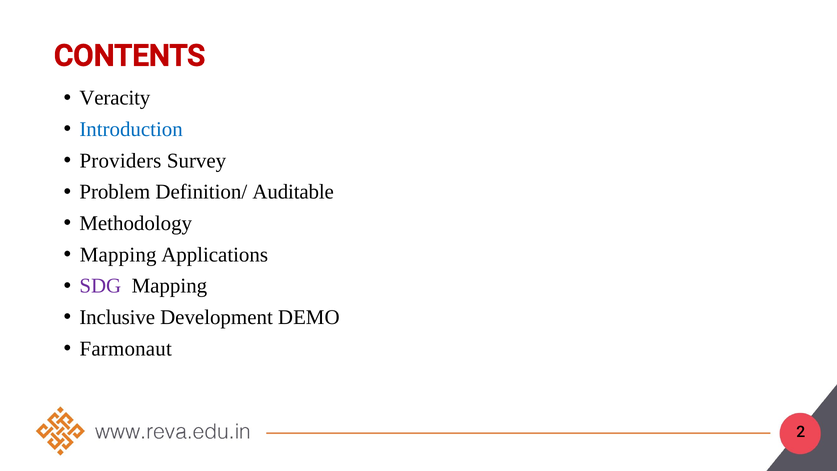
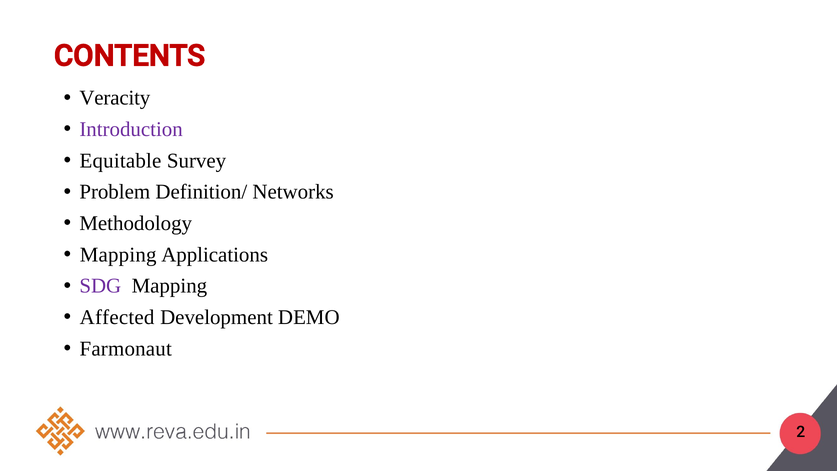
Introduction colour: blue -> purple (131, 129)
Providers: Providers -> Equitable (120, 161)
Auditable: Auditable -> Networks (293, 192)
Inclusive: Inclusive -> Affected (117, 317)
